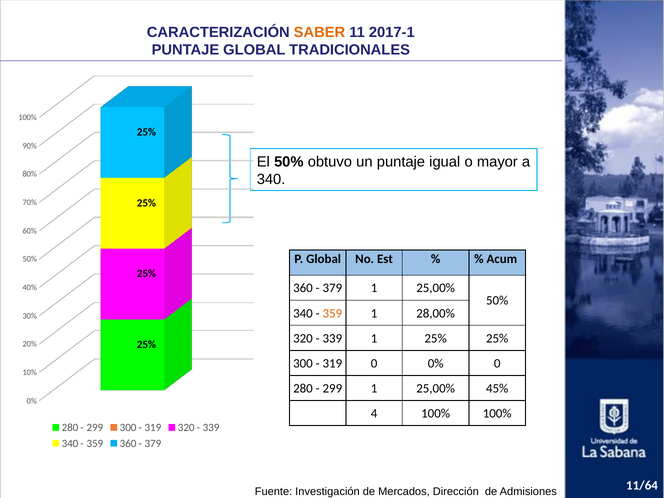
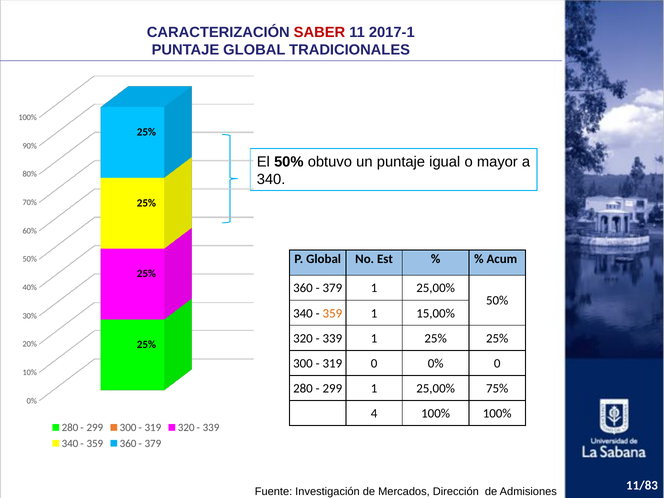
SABER colour: orange -> red (319, 32)
28,00%: 28,00% -> 15,00% (436, 313)
45%: 45% -> 75% (497, 388)
11/64: 11/64 -> 11/83 (642, 486)
